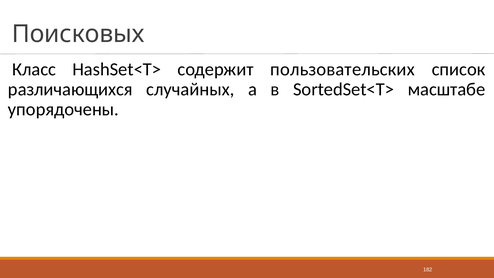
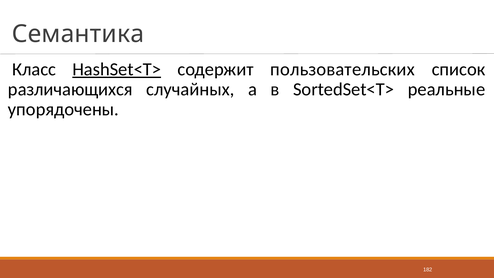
Поисковых: Поисковых -> Семантика (78, 34)
HashSet<T> underline: none -> present (117, 69)
масштабе: масштабе -> реальные (446, 89)
